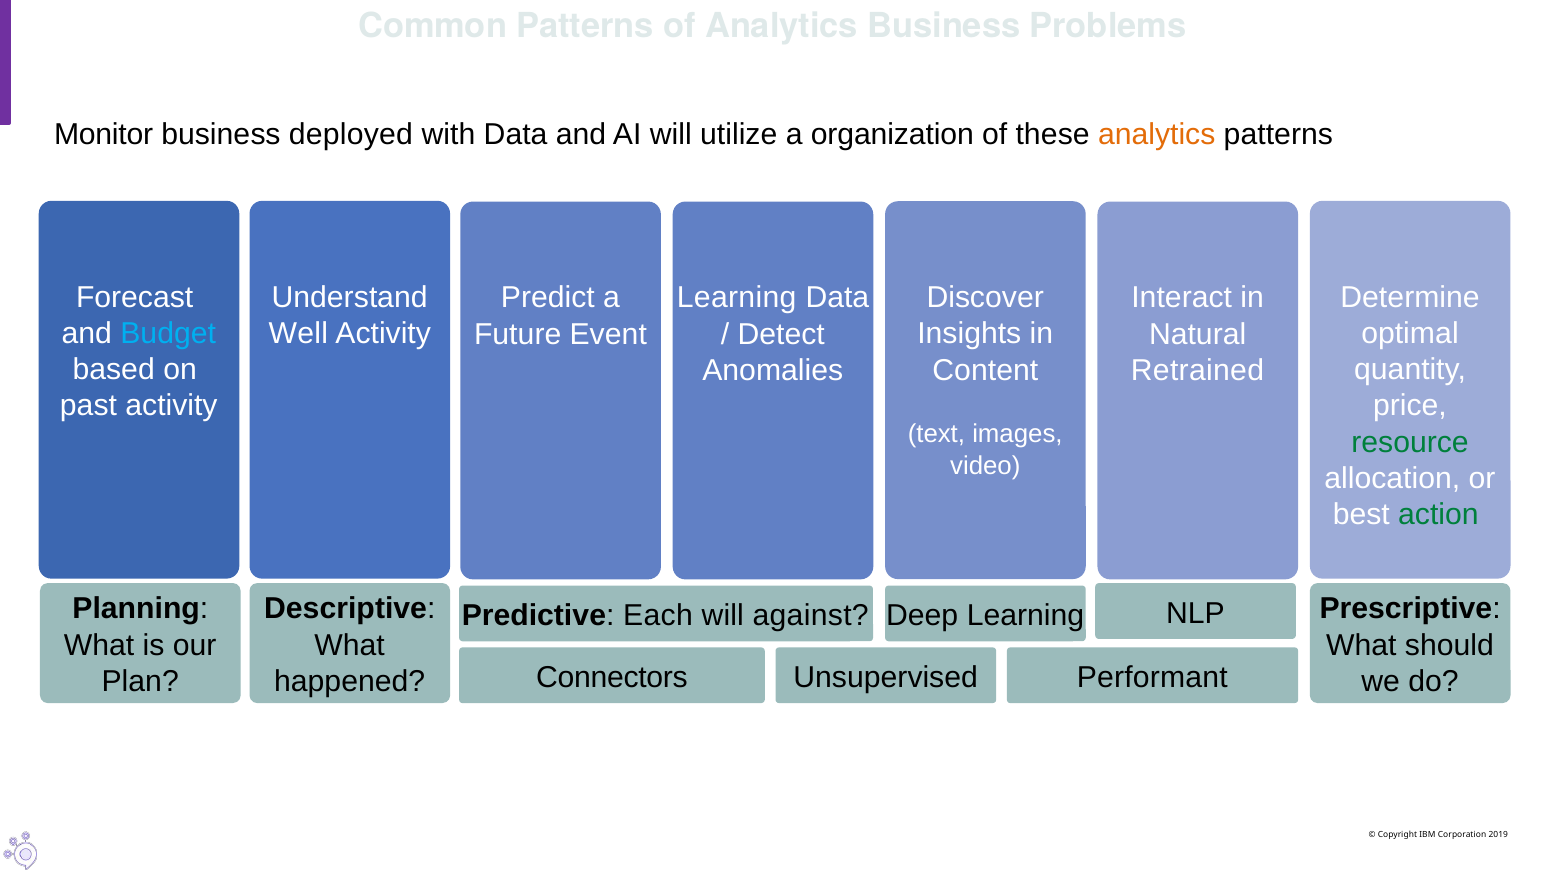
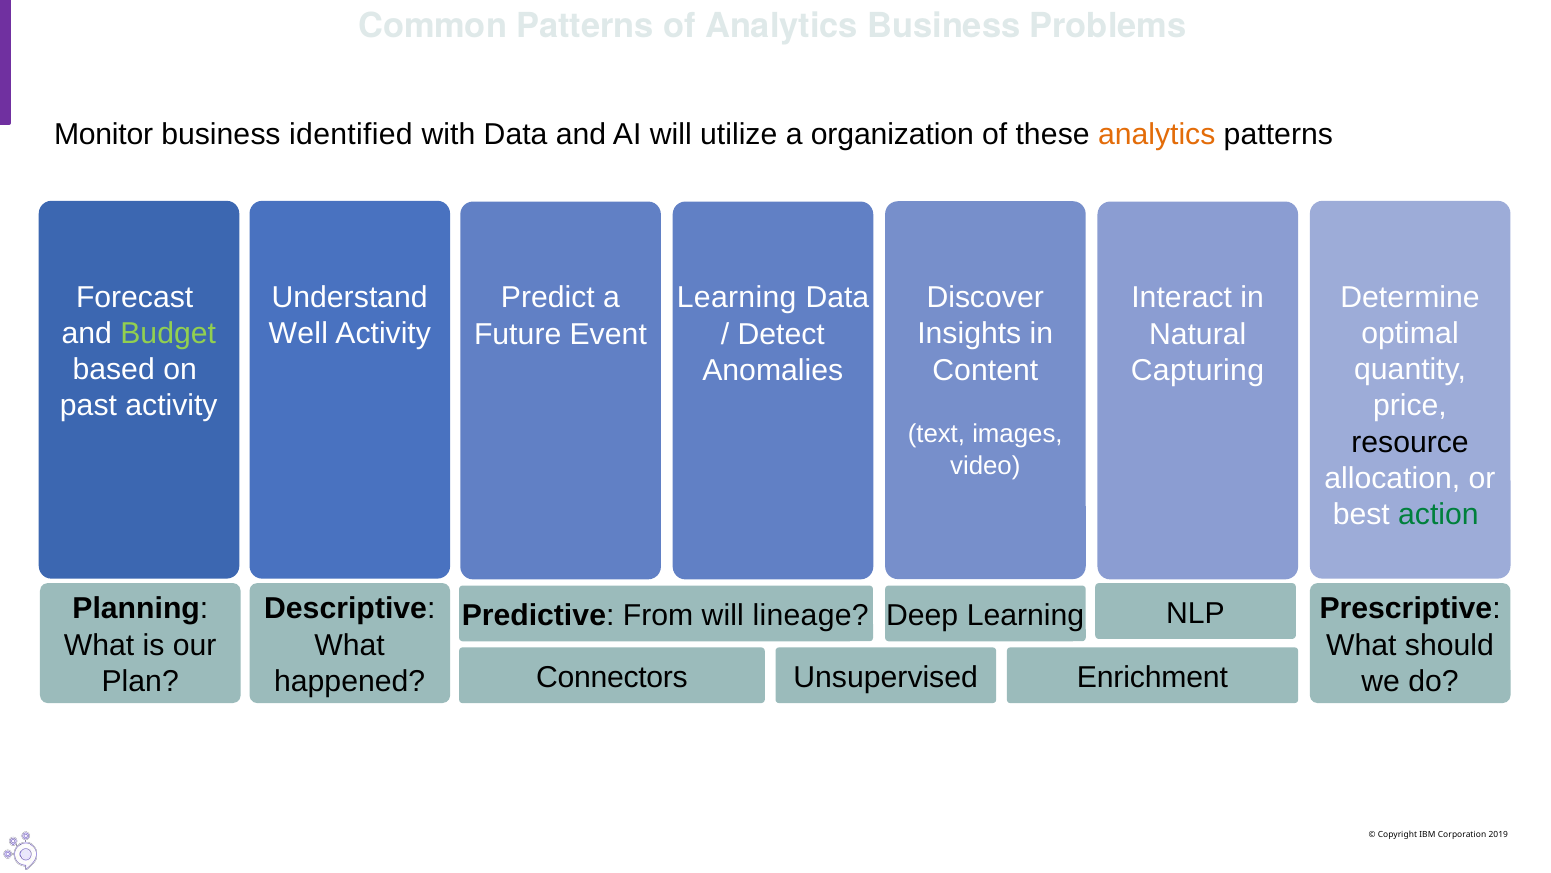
deployed: deployed -> identified (351, 135)
Budget colour: light blue -> light green (168, 333)
Retrained: Retrained -> Capturing (1197, 370)
resource colour: green -> black (1410, 442)
Each: Each -> From (658, 615)
against: against -> lineage (811, 615)
Performant: Performant -> Enrichment (1152, 677)
